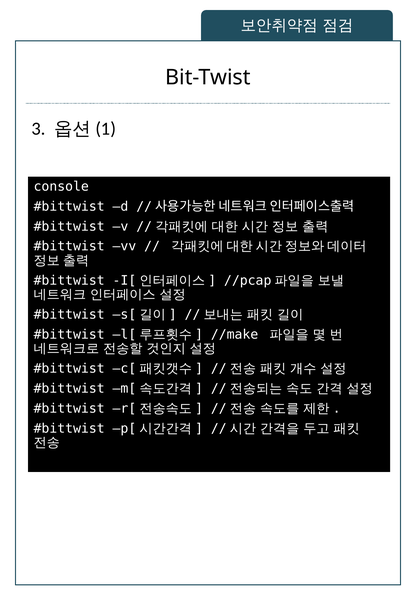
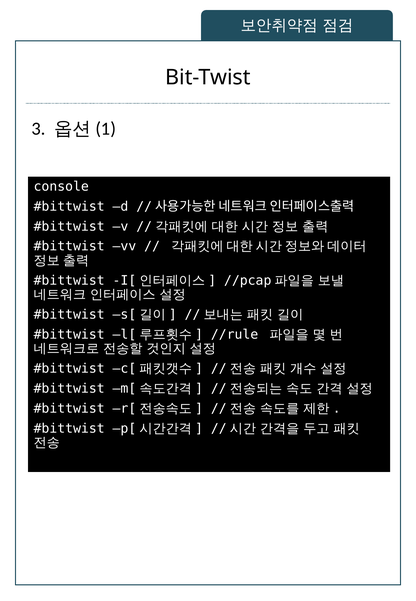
//make: //make -> //rule (235, 334)
